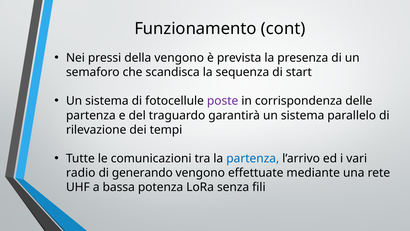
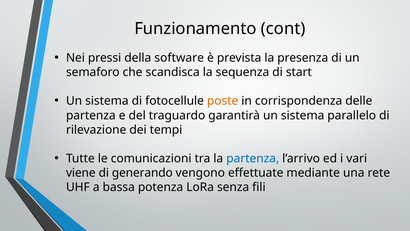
della vengono: vengono -> software (179, 58)
poste colour: purple -> orange (223, 101)
radio: radio -> viene (81, 173)
